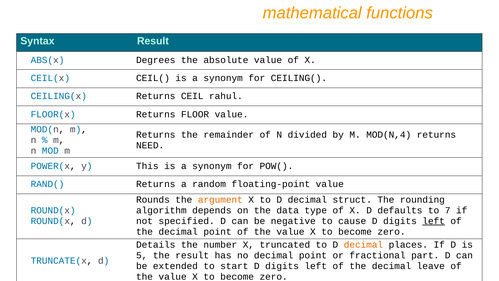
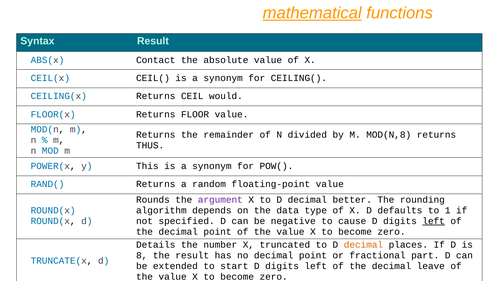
mathematical underline: none -> present (312, 13)
Degrees: Degrees -> Contact (156, 60)
rahul: rahul -> would (226, 96)
MOD(N,4: MOD(N,4 -> MOD(N,8 (389, 135)
NEED: NEED -> THUS (150, 145)
argument colour: orange -> purple (220, 200)
struct: struct -> better (352, 200)
7: 7 -> 1 (448, 210)
5: 5 -> 8 (142, 255)
